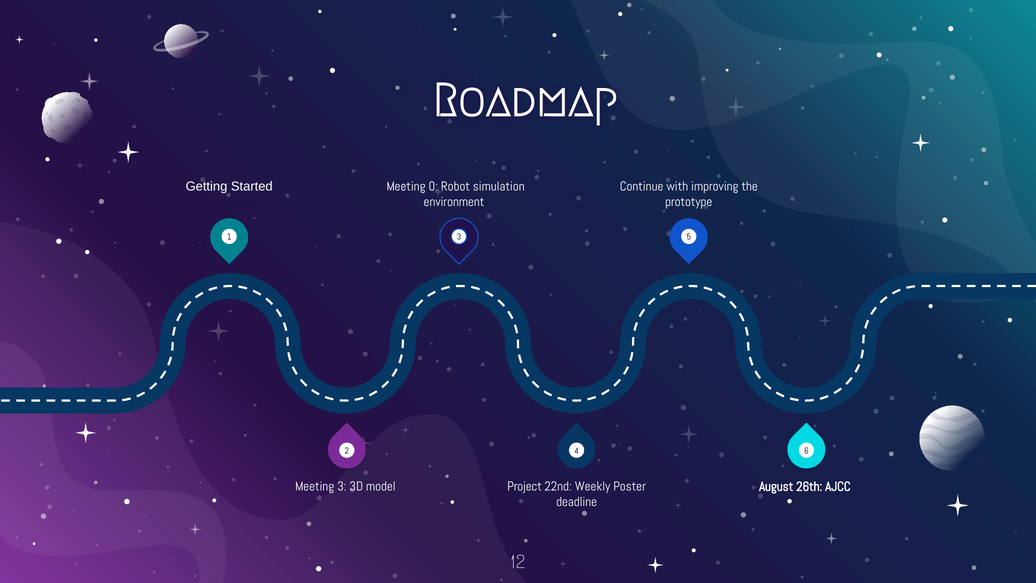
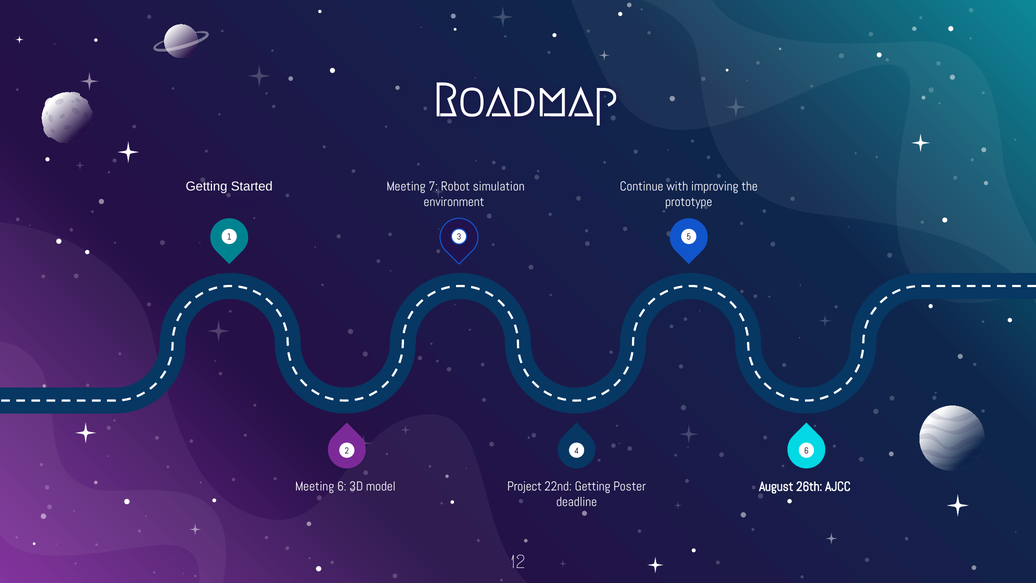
0: 0 -> 7 (433, 186)
Meeting 3: 3 -> 6 (342, 486)
22nd Weekly: Weekly -> Getting (593, 486)
